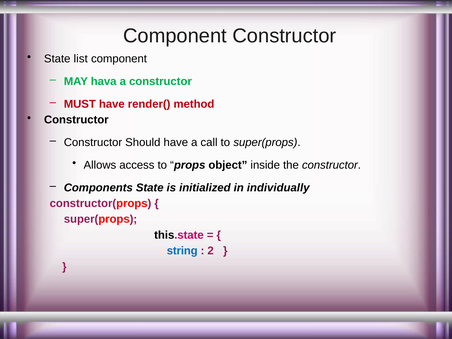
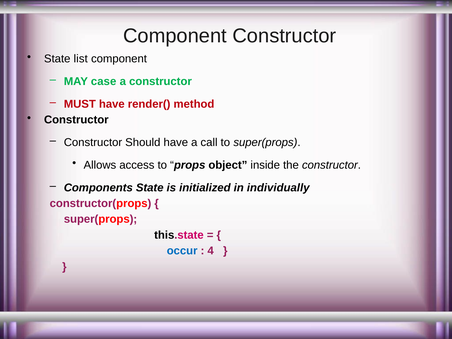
hava: hava -> case (104, 81)
string: string -> occur (182, 251)
2: 2 -> 4 (211, 251)
